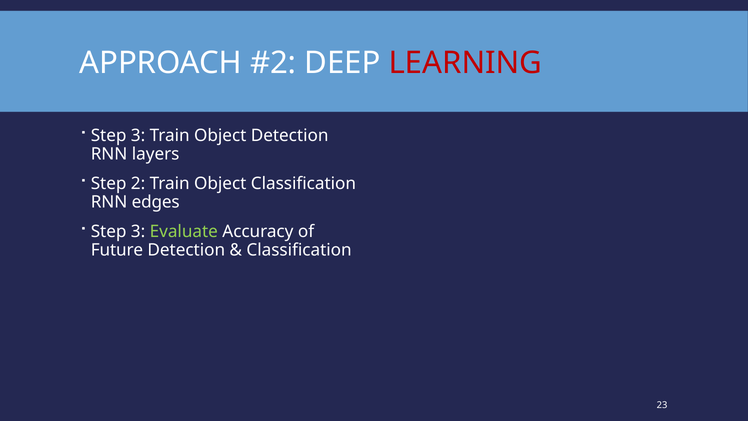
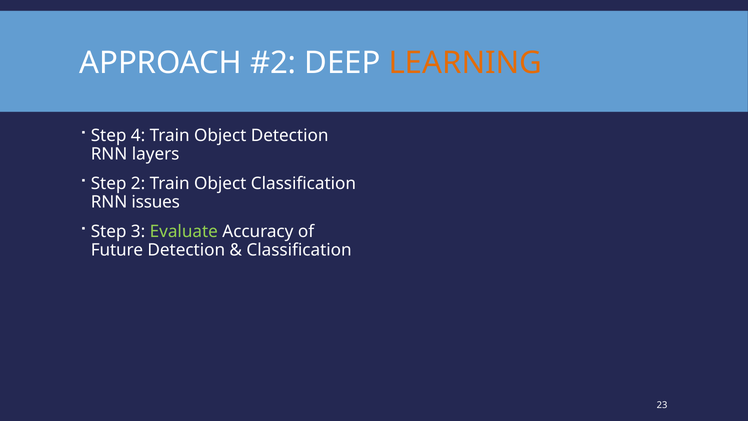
LEARNING colour: red -> orange (465, 63)
3: 3 -> 4 (138, 135)
edges: edges -> issues (156, 202)
